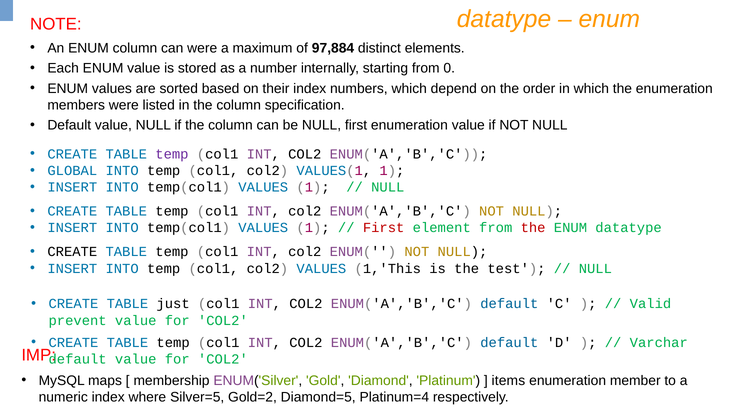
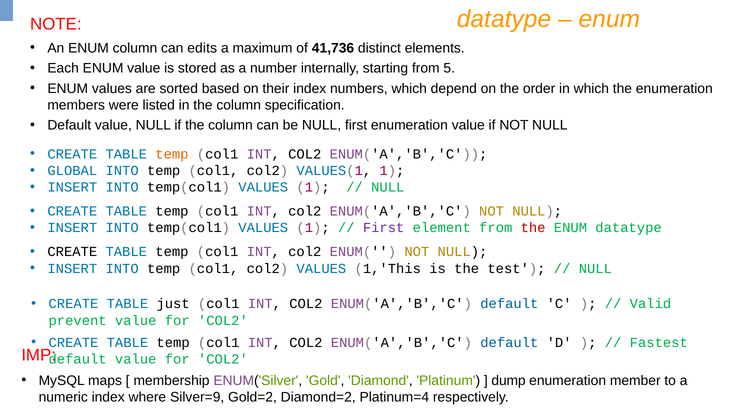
can were: were -> edits (202, 48)
97,884: 97,884 -> 41,736 (333, 48)
0: 0 -> 5 (449, 68)
temp colour: purple -> orange (172, 154)
First colour: red -> purple (384, 228)
Varchar: Varchar -> Fastest (659, 343)
items: items -> dump (509, 381)
Silver=5: Silver=5 -> Silver=9 (197, 397)
Diamond=5: Diamond=5 -> Diamond=2 (318, 397)
